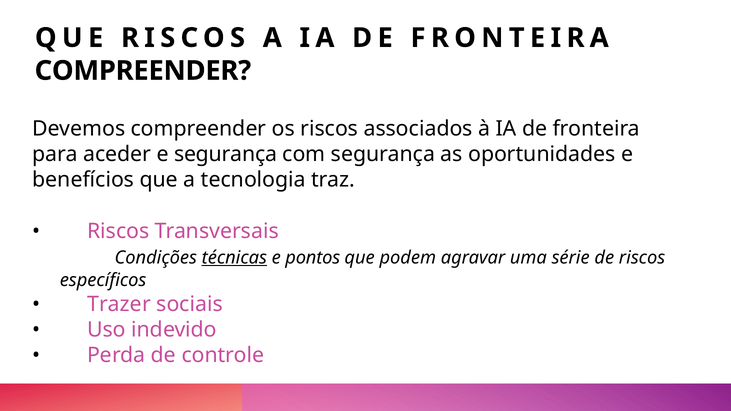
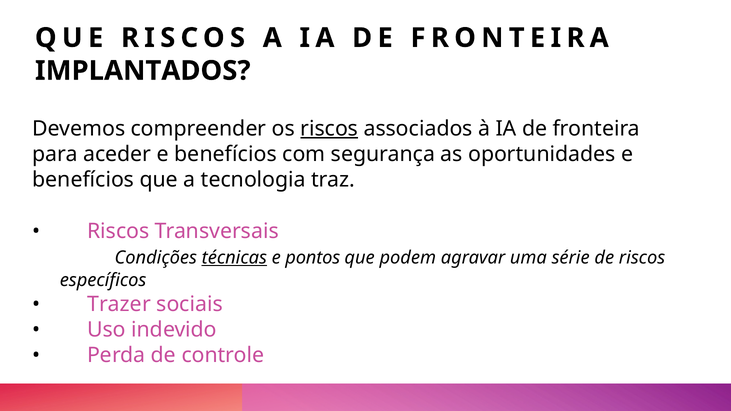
COMPREENDER: COMPREENDER -> IMPLANTADOS (143, 71)
riscos underline: none -> present (329, 129)
aceder e segurança: segurança -> benefícios (226, 154)
